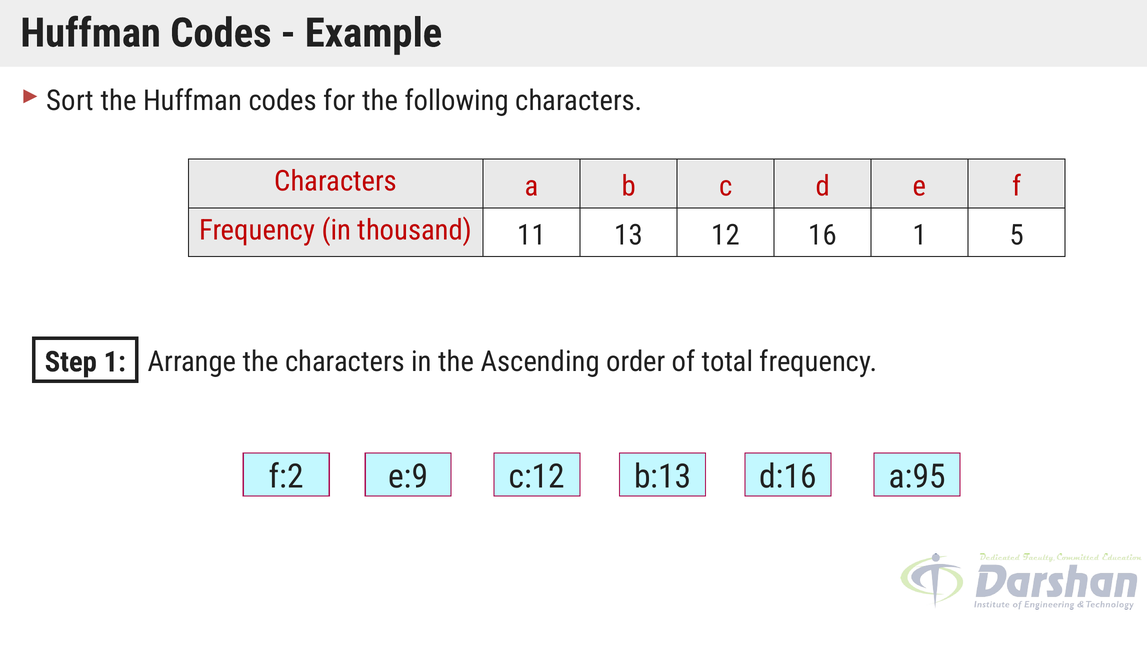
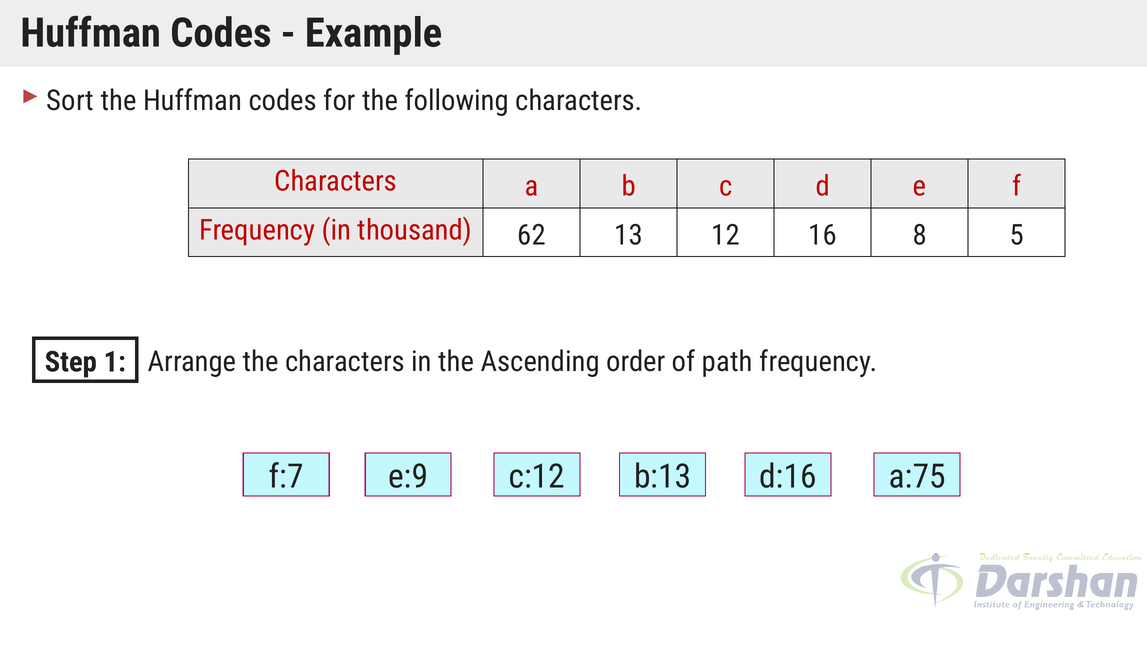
11: 11 -> 62 (532, 235)
16 1: 1 -> 8 (920, 235)
total: total -> path (727, 362)
f:2: f:2 -> f:7 (286, 477)
a:95: a:95 -> a:75 (917, 477)
